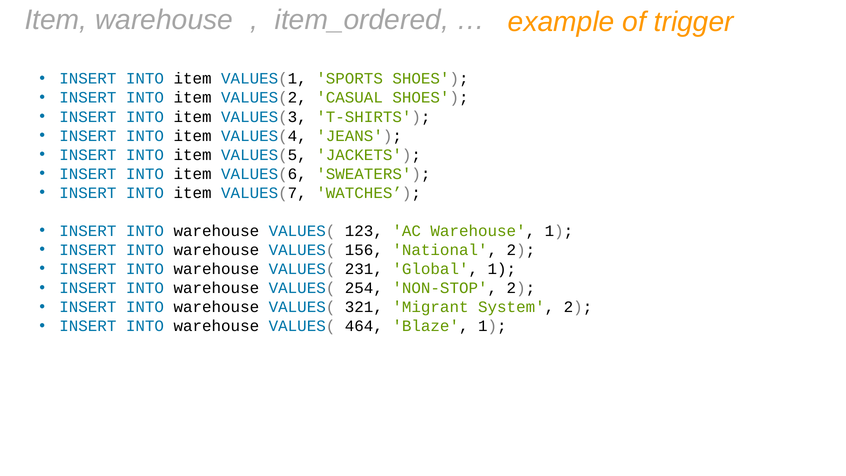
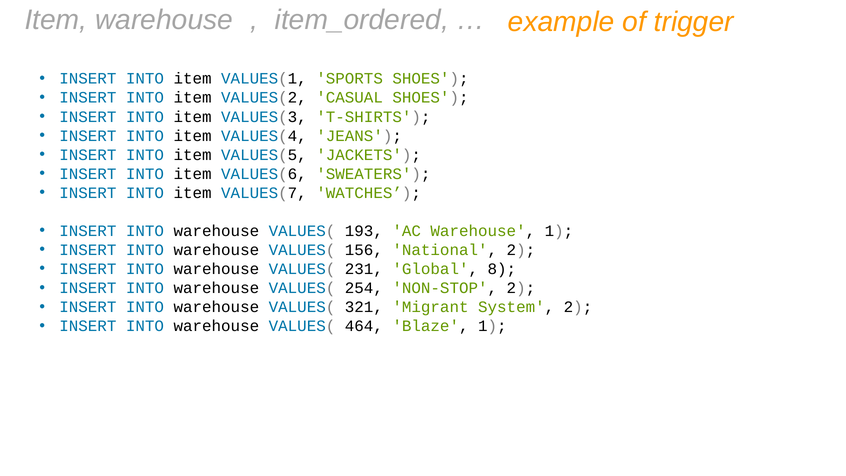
123: 123 -> 193 (364, 231)
Global 1: 1 -> 8 (502, 269)
